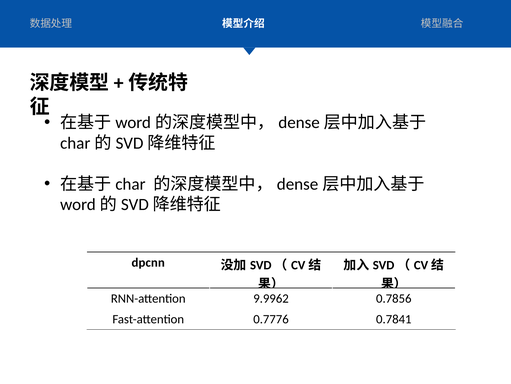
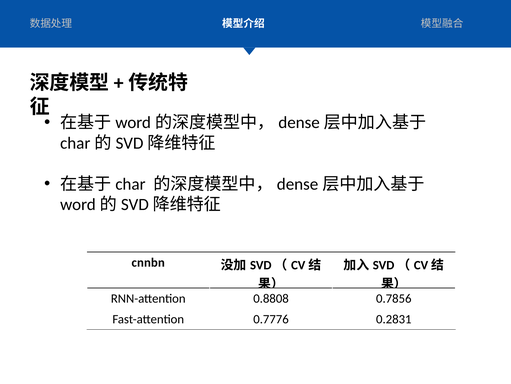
dpcnn: dpcnn -> cnnbn (148, 262)
9.9962: 9.9962 -> 0.8808 (271, 298)
0.7841: 0.7841 -> 0.2831 (394, 319)
